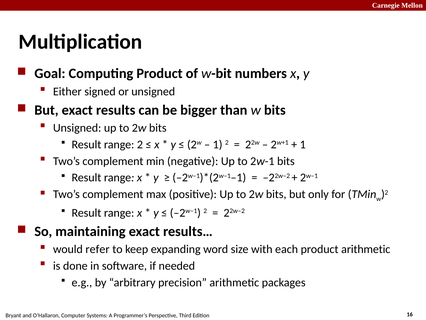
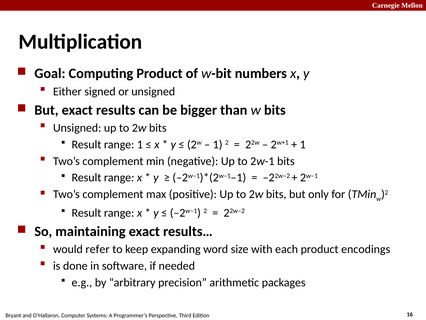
range 2: 2 -> 1 (140, 144)
product arithmetic: arithmetic -> encodings (366, 249)
